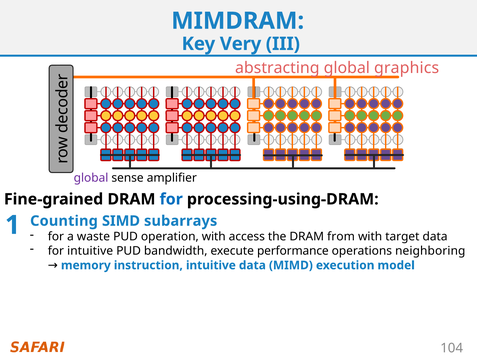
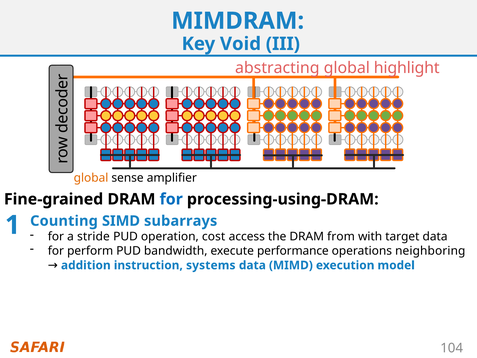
Very: Very -> Void (240, 44)
graphics: graphics -> highlight (407, 68)
global colour: purple -> orange (91, 178)
waste: waste -> stride (93, 237)
operation with: with -> cost (214, 237)
for intuitive: intuitive -> perform (90, 251)
memory: memory -> addition (86, 265)
instruction intuitive: intuitive -> systems (211, 265)
